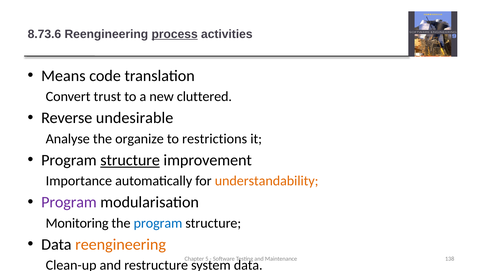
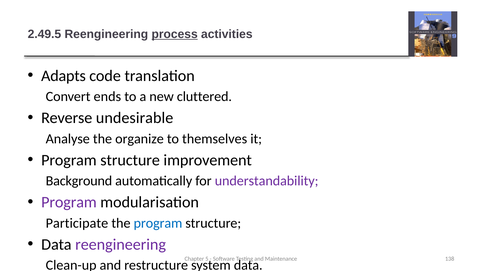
8.73.6: 8.73.6 -> 2.49.5 (44, 34)
Means: Means -> Adapts (63, 76)
trust: trust -> ends (107, 97)
restrictions: restrictions -> themselves (215, 139)
structure underline: present -> none (130, 160)
Importance: Importance -> Background (79, 181)
understandability colour: orange -> purple (267, 181)
Monitoring: Monitoring -> Participate (77, 223)
reengineering colour: orange -> purple (121, 245)
